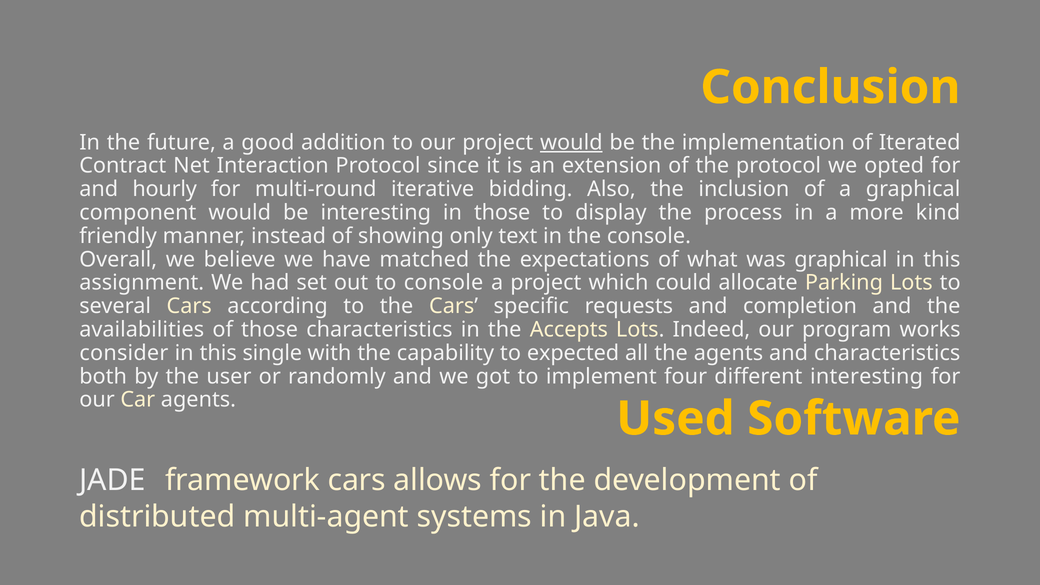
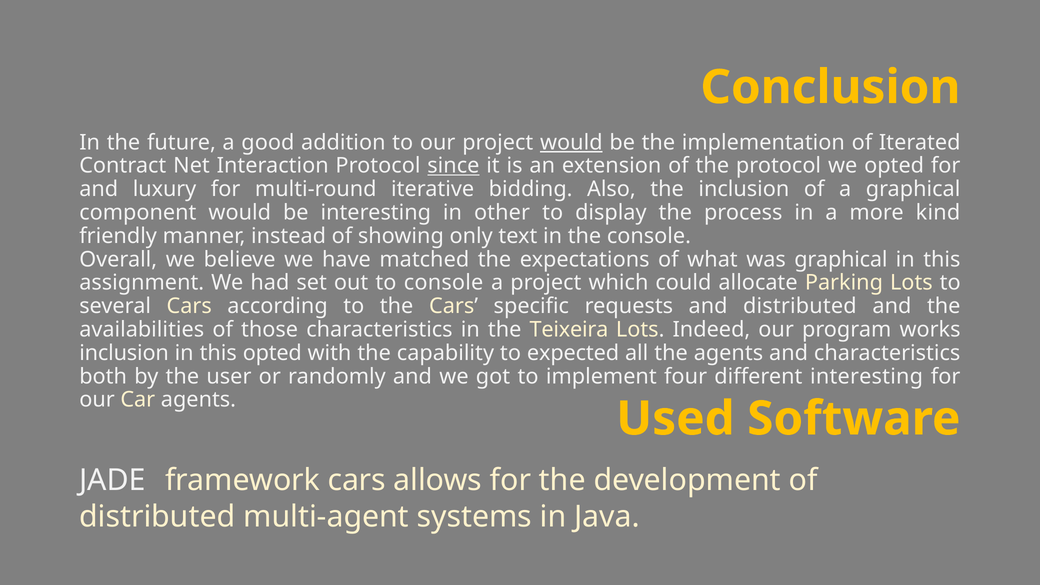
since underline: none -> present (453, 166)
hourly: hourly -> luxury (165, 189)
in those: those -> other (502, 213)
and completion: completion -> distributed (800, 306)
Accepts: Accepts -> Teixeira (569, 330)
consider: consider -> inclusion (124, 353)
this single: single -> opted (272, 353)
